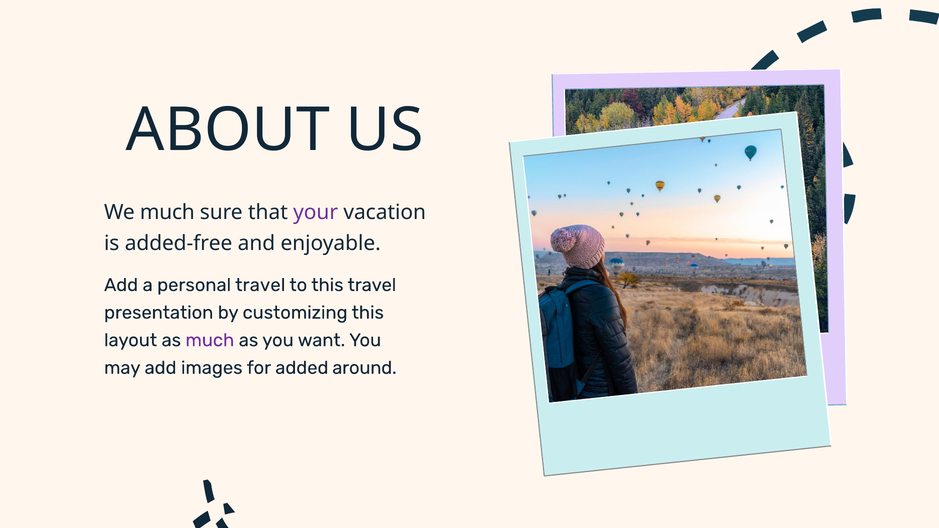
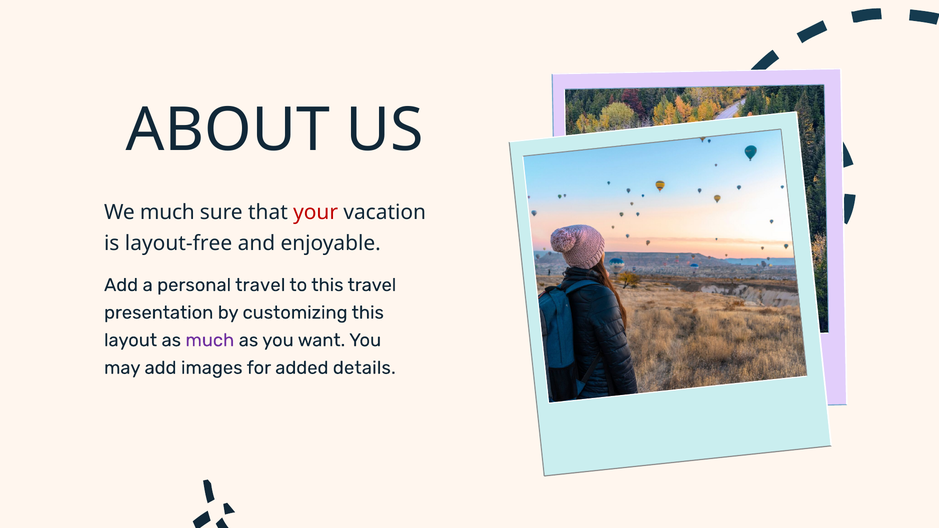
your colour: purple -> red (316, 212)
added-free: added-free -> layout-free (179, 244)
around: around -> details (364, 368)
